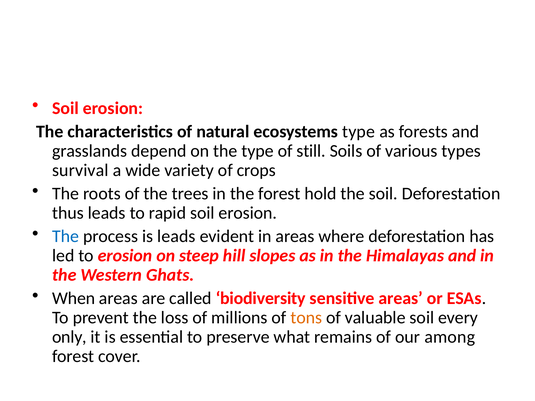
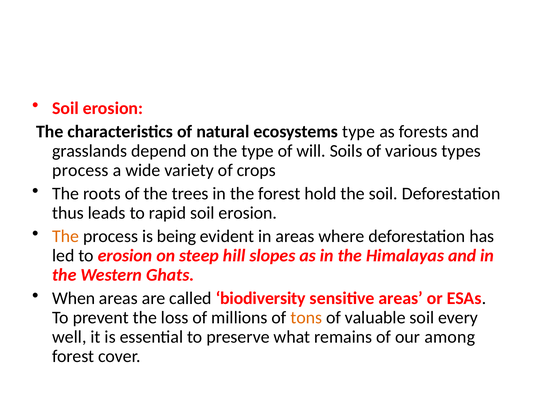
still: still -> will (311, 151)
survival: survival -> process (80, 170)
The colour: blue -> orange (66, 237)
is leads: leads -> being (177, 237)
only: only -> well (69, 337)
